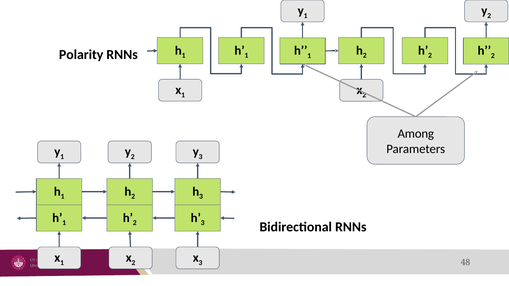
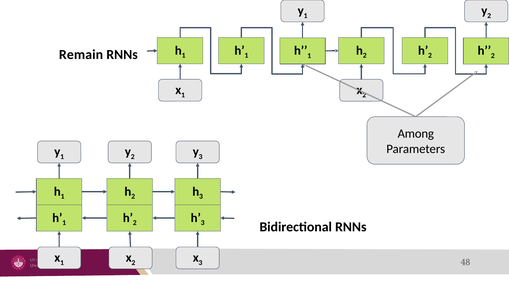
Polarity: Polarity -> Remain (81, 55)
